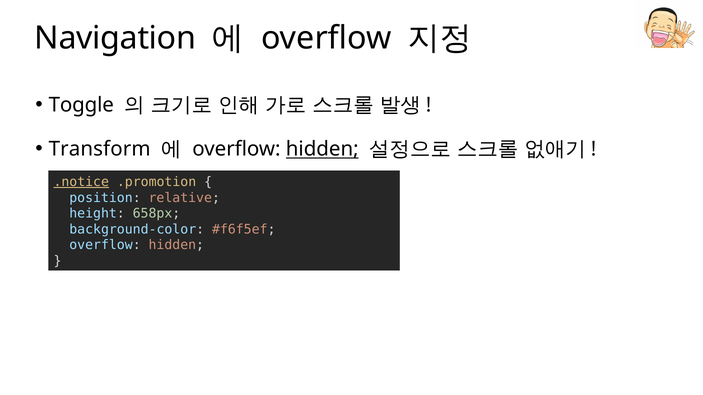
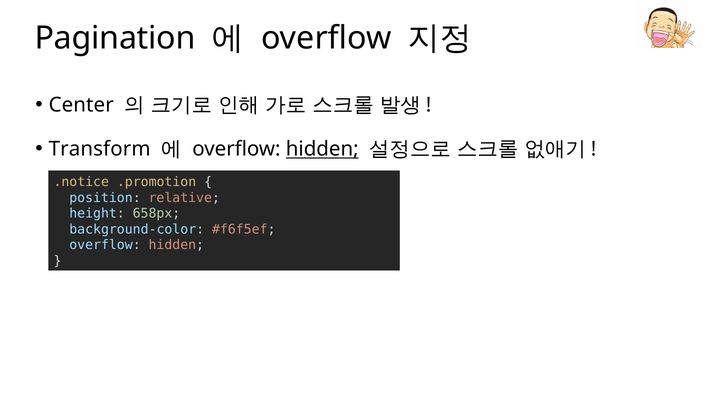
Navigation: Navigation -> Pagination (115, 38)
Toggle: Toggle -> Center (81, 105)
.notice underline: present -> none (81, 182)
